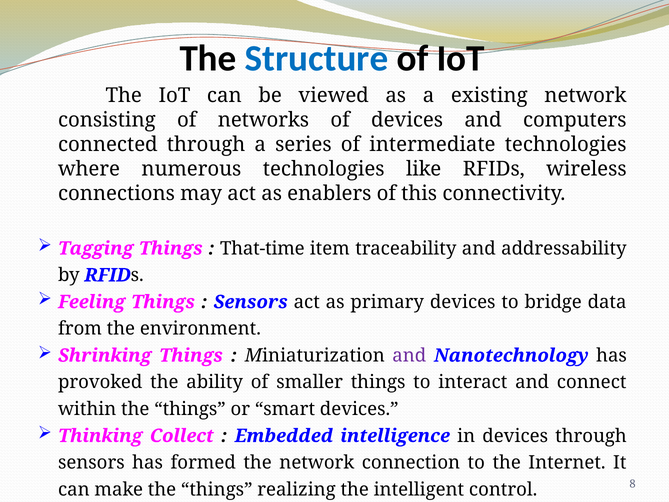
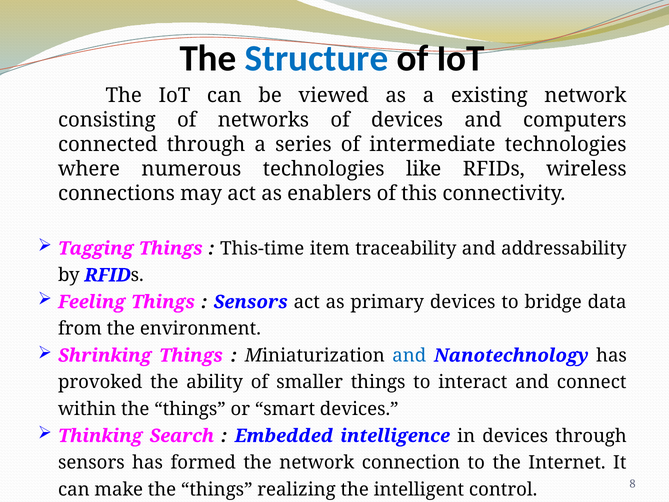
That-time: That-time -> This-time (262, 248)
and colour: purple -> blue (409, 355)
Collect: Collect -> Search (182, 436)
